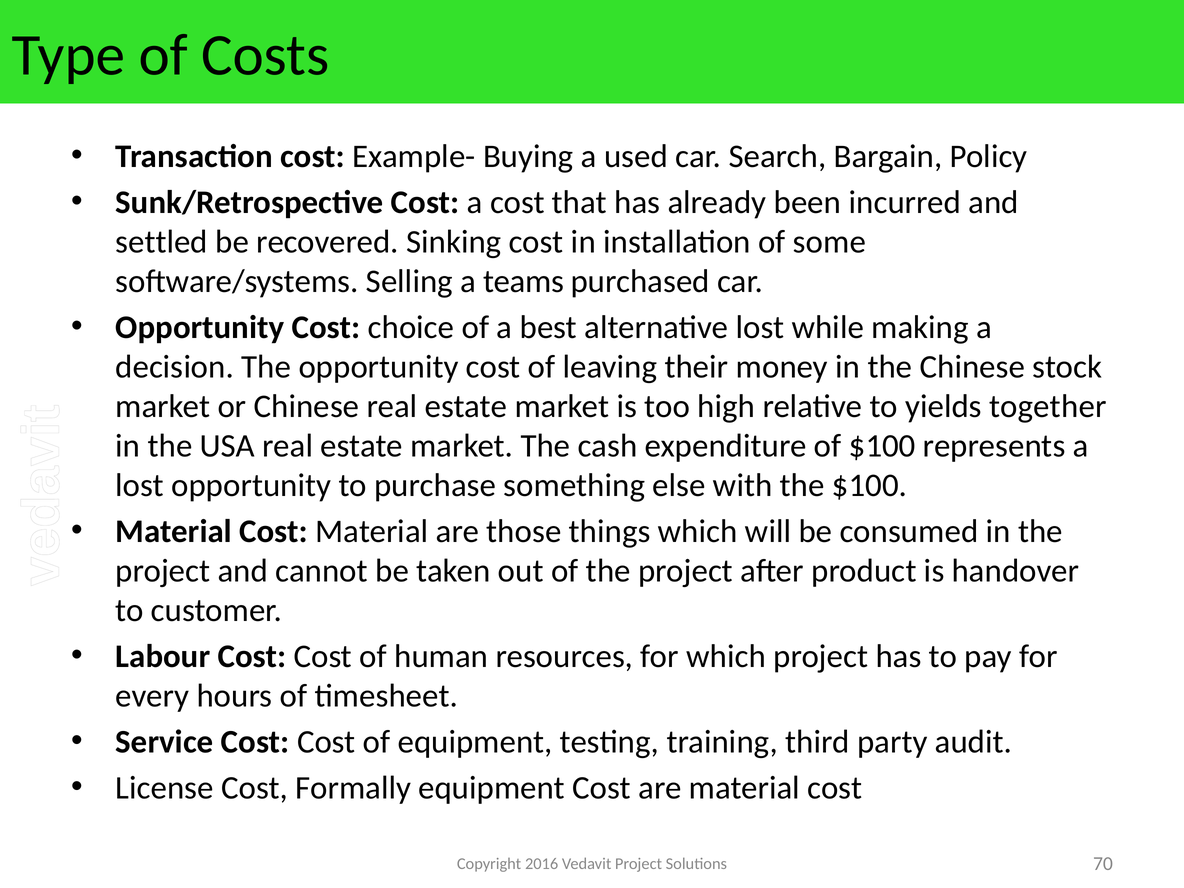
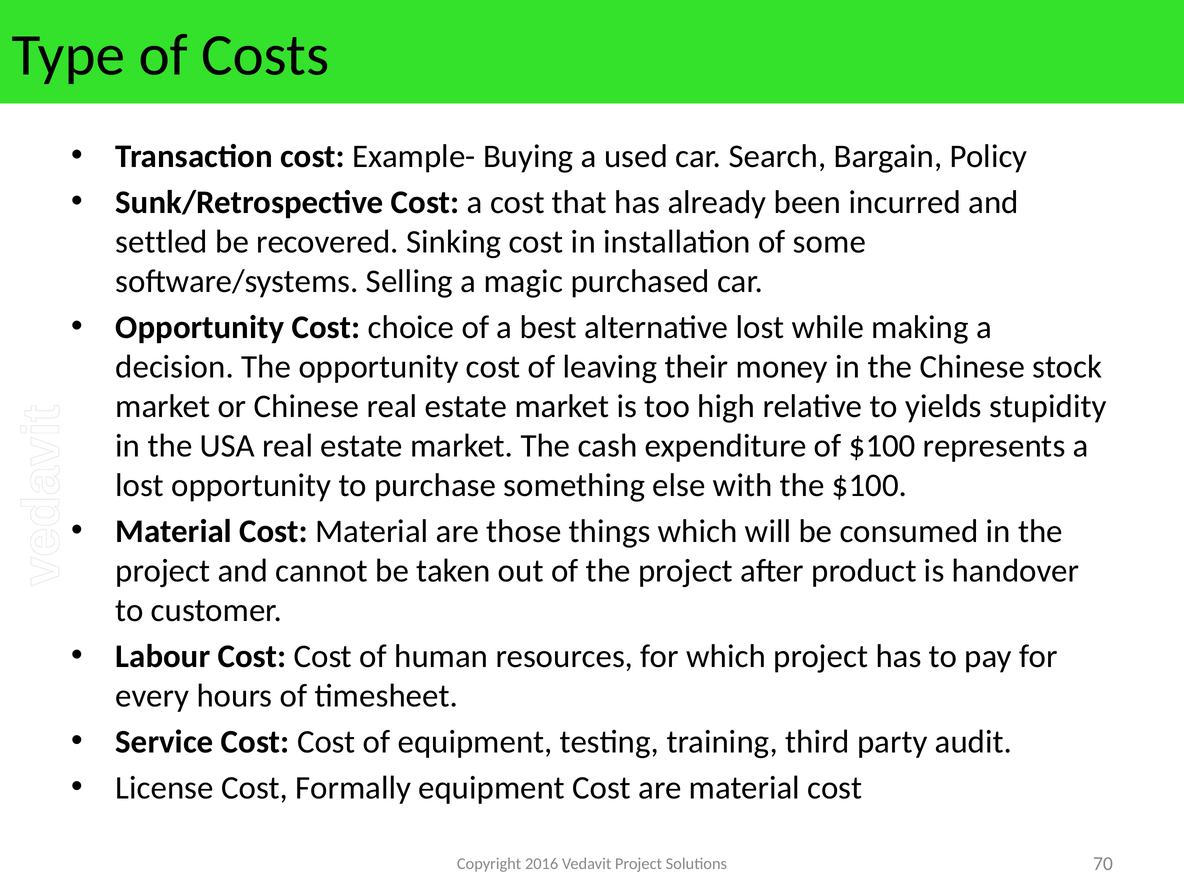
teams: teams -> magic (523, 281)
together: together -> stupidity (1048, 406)
